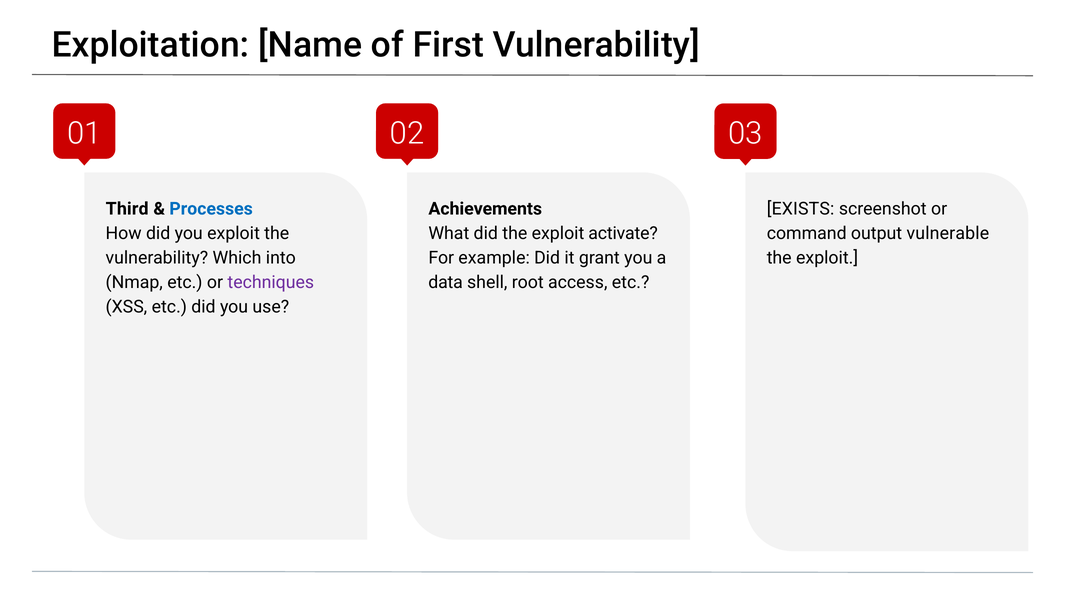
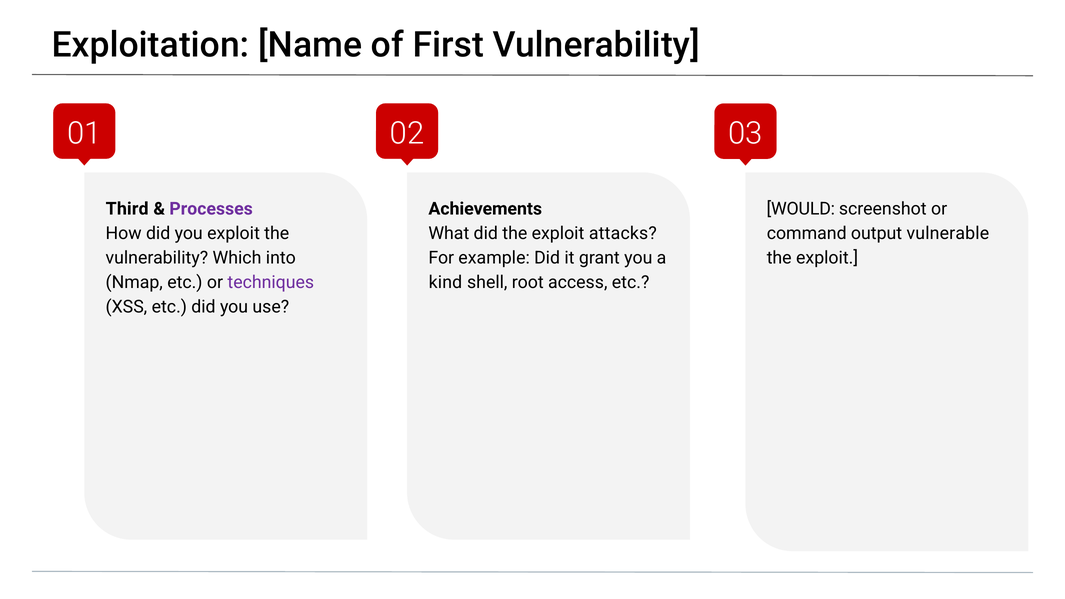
EXISTS: EXISTS -> WOULD (801, 209)
Processes colour: blue -> purple (211, 209)
activate: activate -> attacks (623, 233)
data: data -> kind (445, 282)
